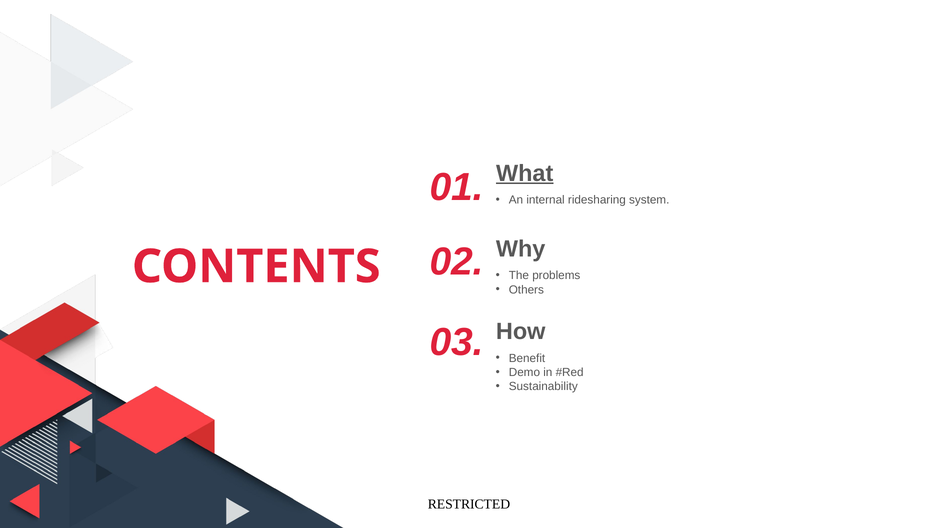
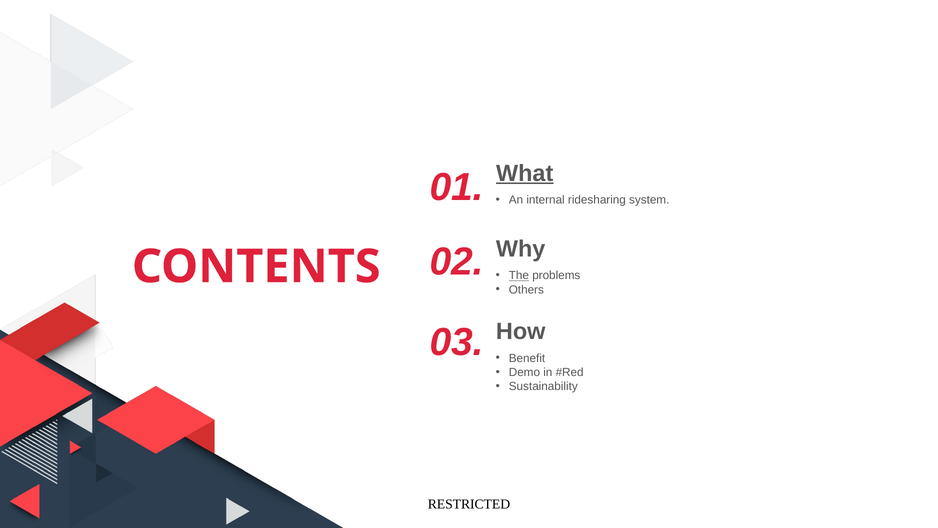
The underline: none -> present (519, 275)
